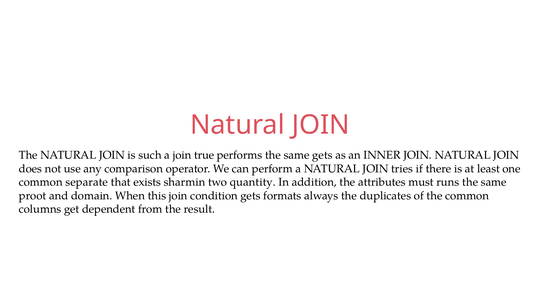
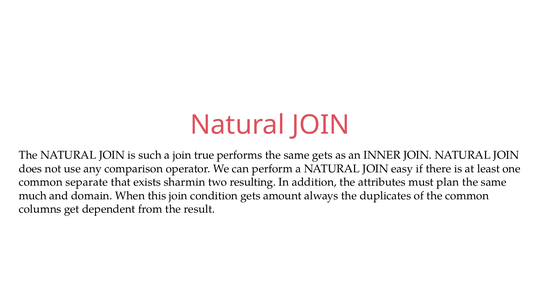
tries: tries -> easy (402, 168)
quantity: quantity -> resulting (253, 182)
runs: runs -> plan (448, 182)
proot: proot -> much (33, 195)
formats: formats -> amount (282, 195)
